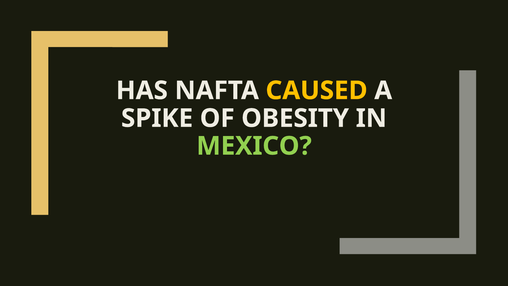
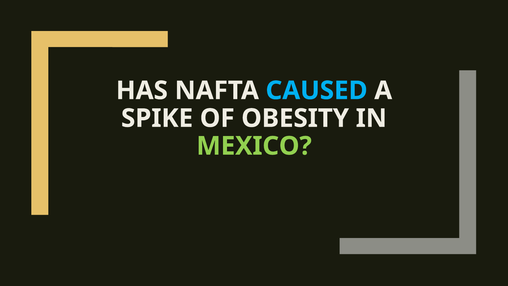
CAUSED colour: yellow -> light blue (317, 91)
